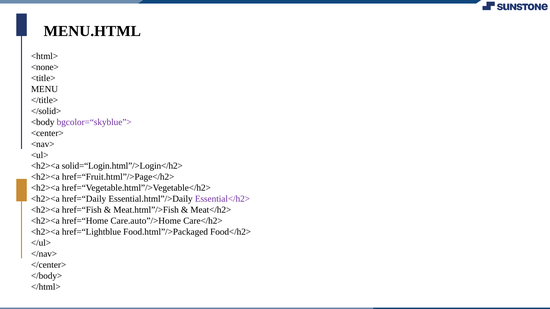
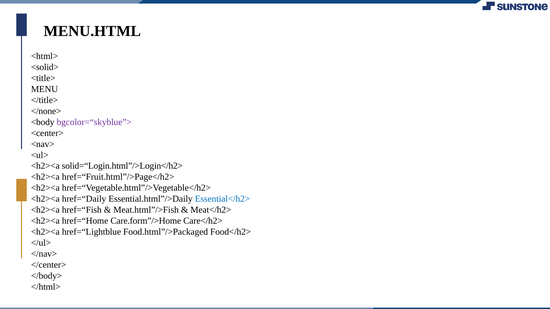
<none>: <none> -> <solid> (45, 67)
</solid>: </solid> -> </none> (46, 111)
Essential</h2> colour: purple -> blue (222, 199)
Care.auto”/>Home: Care.auto”/>Home -> Care.form”/>Home (146, 221)
